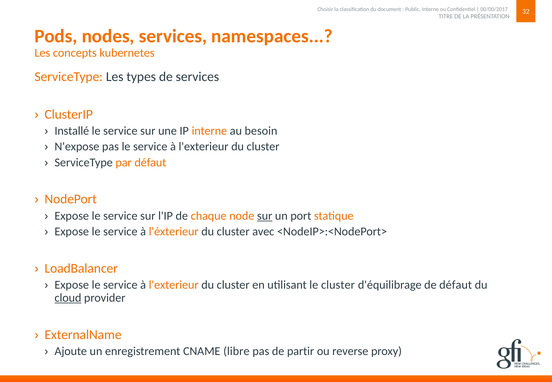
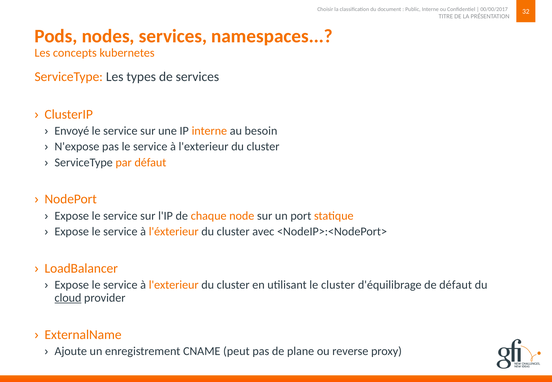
Installé: Installé -> Envoyé (72, 131)
sur underline: present -> none (265, 216)
libre: libre -> peut (236, 351)
partir: partir -> plane (301, 351)
